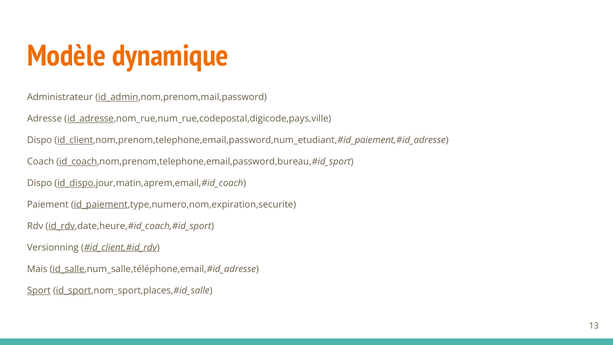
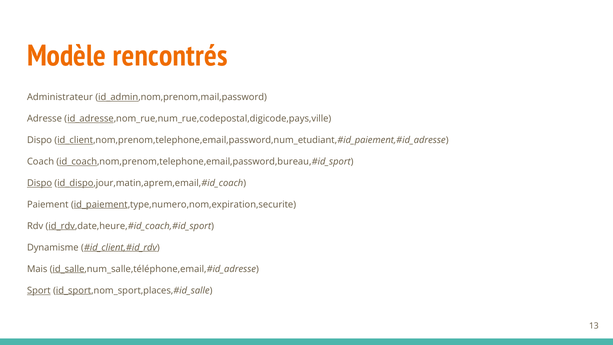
dynamique: dynamique -> rencontrés (170, 56)
Dispo underline: none -> present (40, 183)
Versionning: Versionning -> Dynamisme (53, 247)
